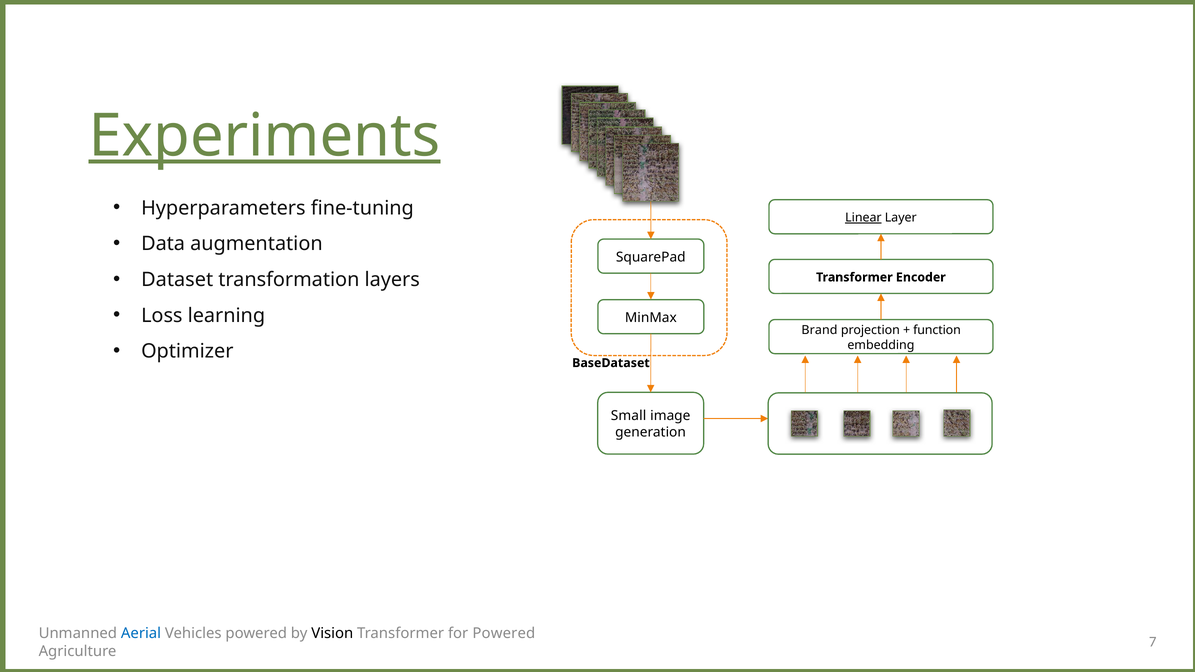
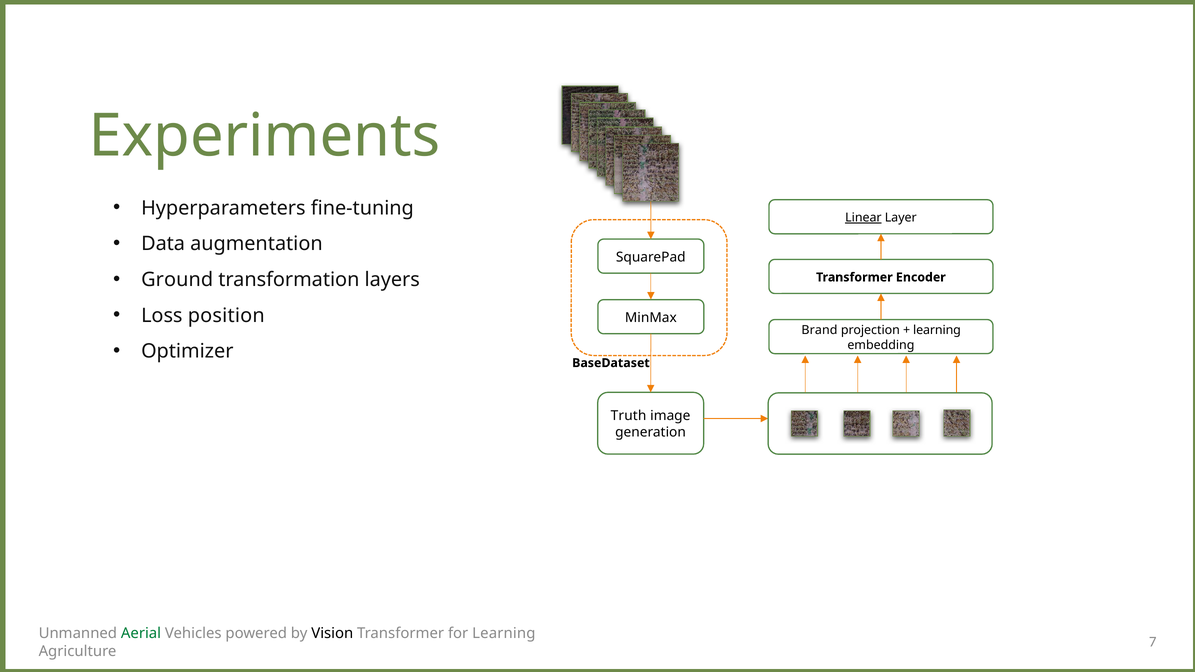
Experiments underline: present -> none (264, 136)
Dataset: Dataset -> Ground (177, 280)
learning: learning -> position (226, 316)
function: function -> learning (937, 330)
Small: Small -> Truth (629, 416)
Aerial colour: blue -> green (141, 633)
for Powered: Powered -> Learning (504, 633)
